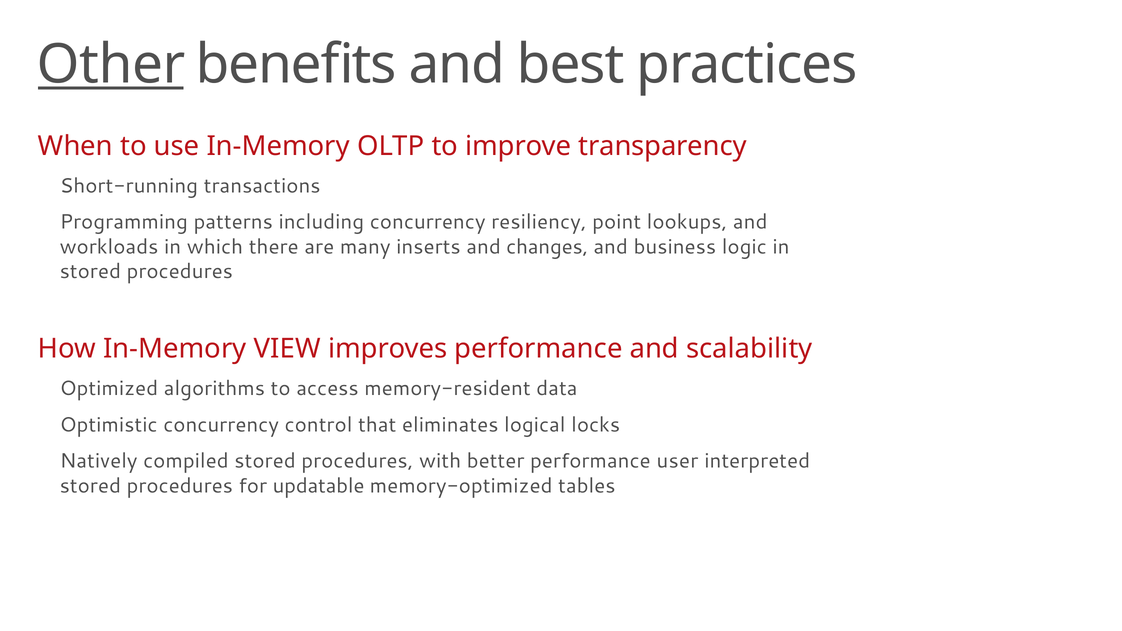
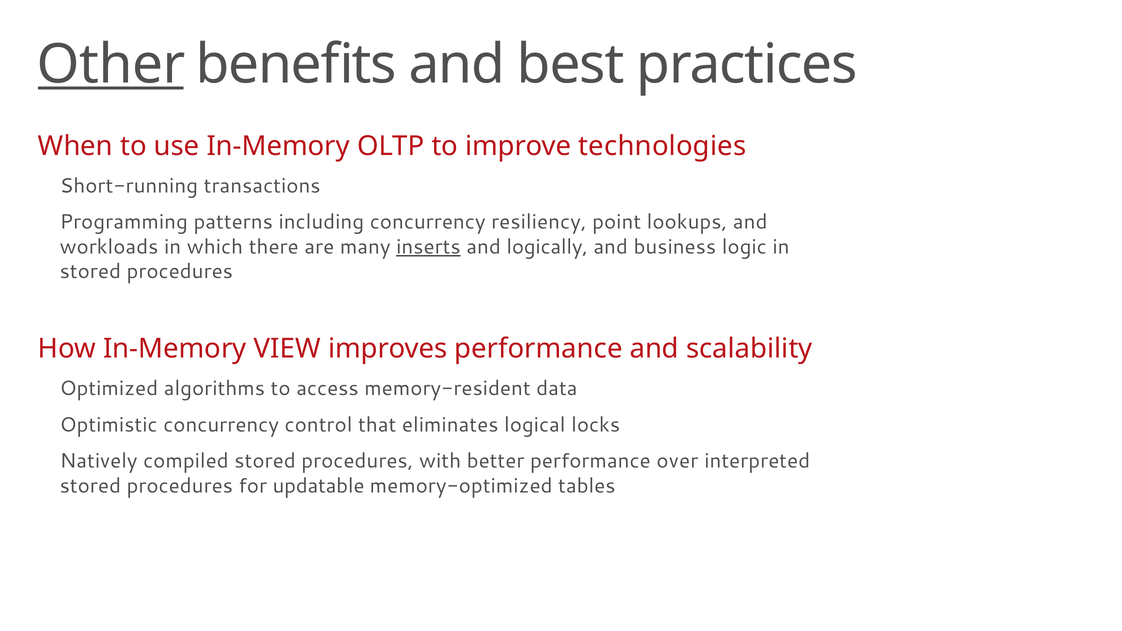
transparency: transparency -> technologies (662, 146)
inserts underline: none -> present (428, 247)
changes: changes -> logically (547, 247)
user: user -> over (677, 461)
